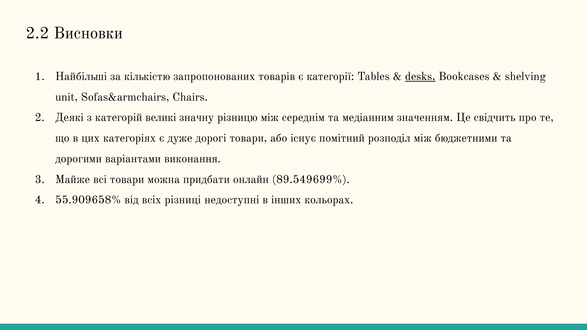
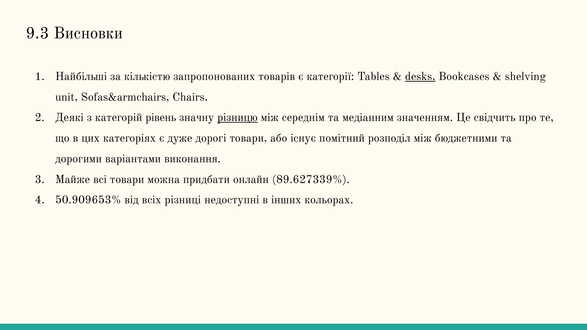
2.2: 2.2 -> 9.3 (38, 33)
великі: великі -> рівень (161, 118)
різницю underline: none -> present (237, 118)
89.549699%: 89.549699% -> 89.627339% (311, 179)
55.909658%: 55.909658% -> 50.909653% (88, 200)
